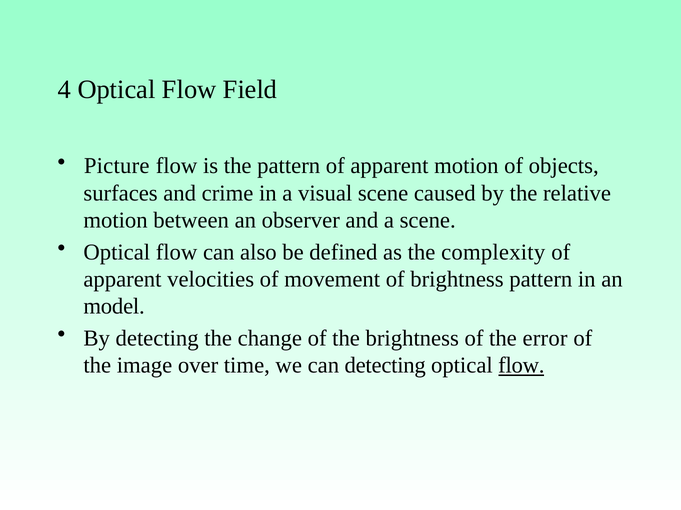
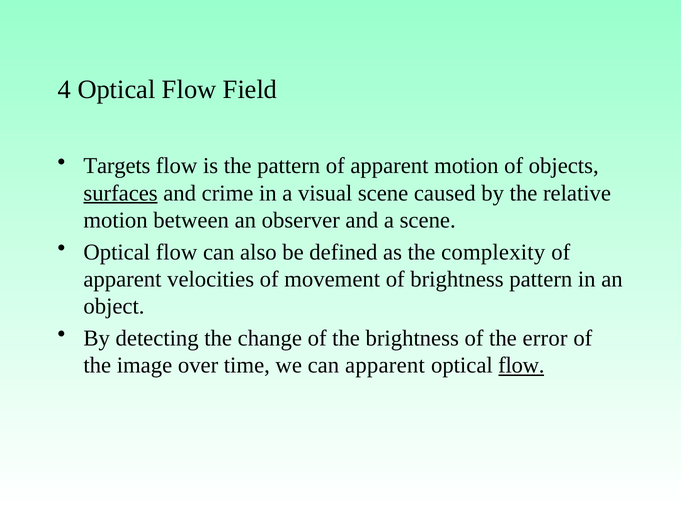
Picture: Picture -> Targets (117, 166)
surfaces underline: none -> present (121, 193)
model: model -> object (114, 307)
can detecting: detecting -> apparent (385, 366)
